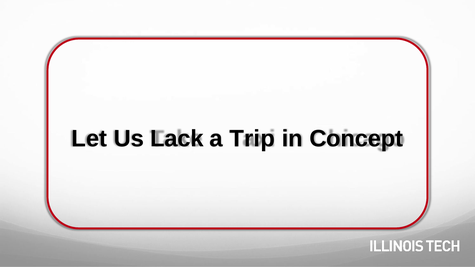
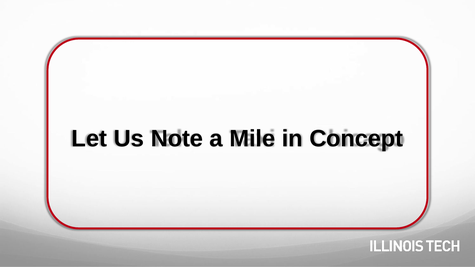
Lack: Lack -> Note (177, 139)
Trip: Trip -> Mile (252, 139)
